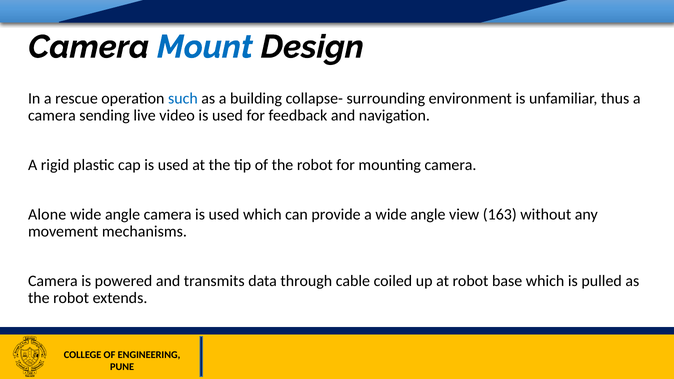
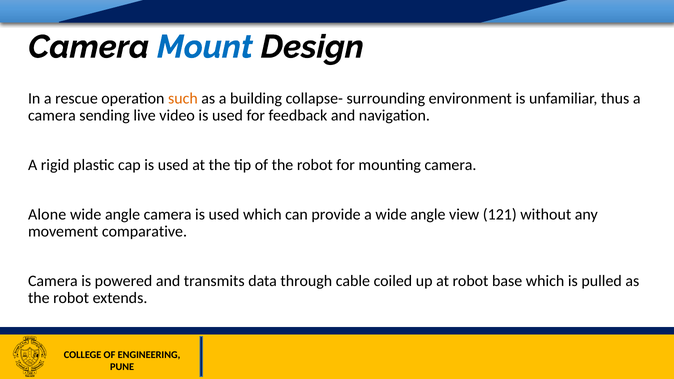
such colour: blue -> orange (183, 98)
163: 163 -> 121 (500, 214)
mechanisms: mechanisms -> comparative (144, 232)
